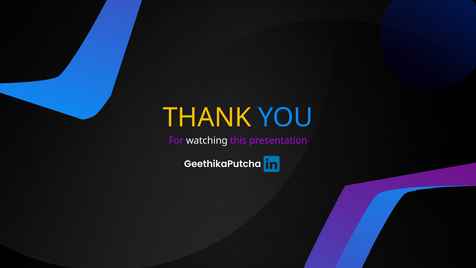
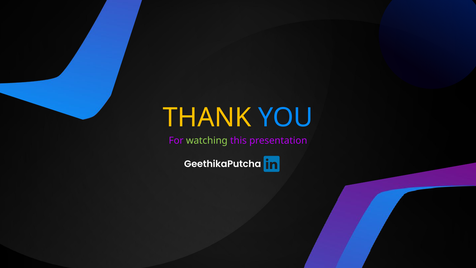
watching colour: white -> light green (207, 141)
